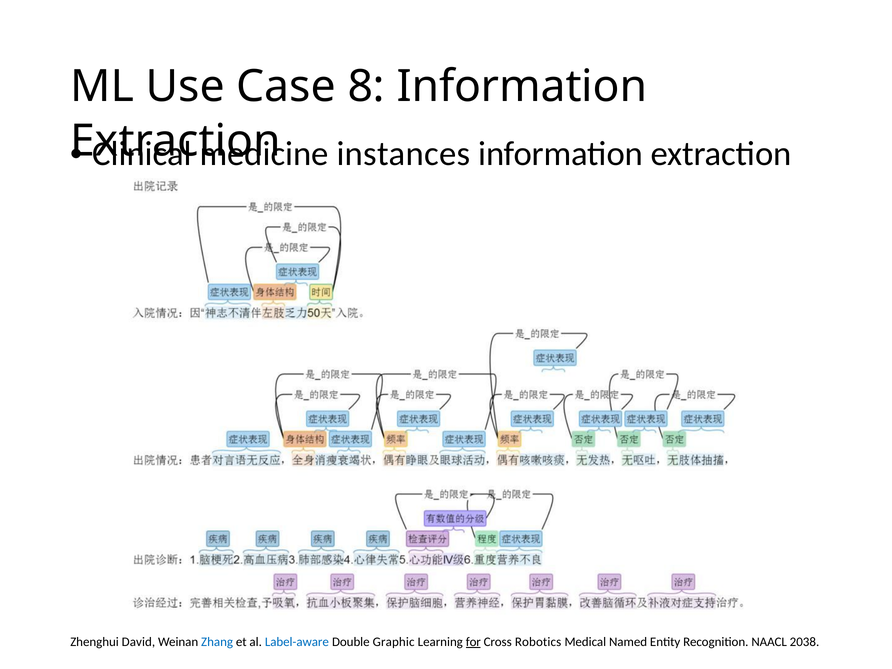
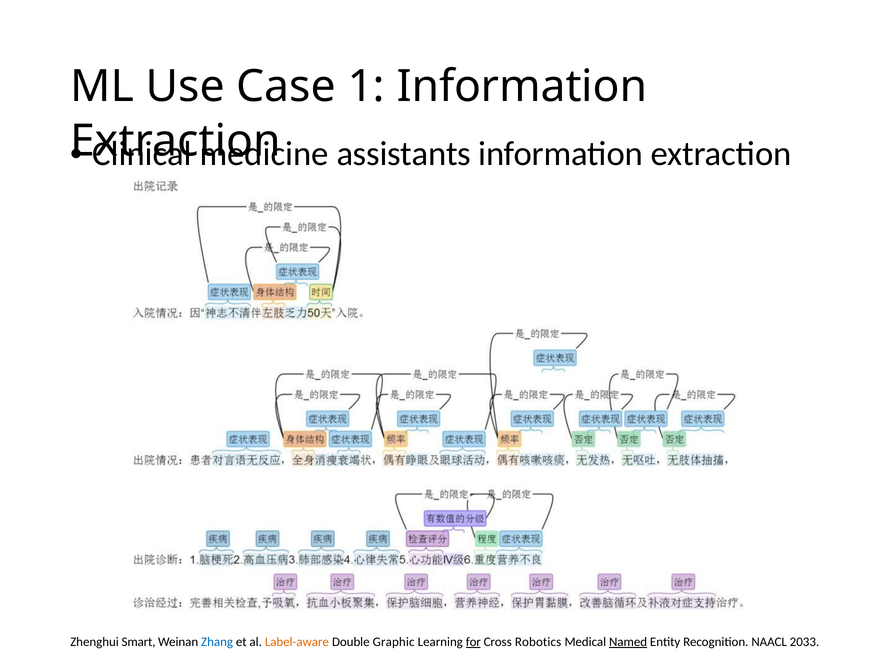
8: 8 -> 1 (366, 87)
instances: instances -> assistants (404, 154)
David: David -> Smart (139, 642)
Label-aware colour: blue -> orange (297, 642)
Named underline: none -> present (628, 642)
2038: 2038 -> 2033 (805, 642)
